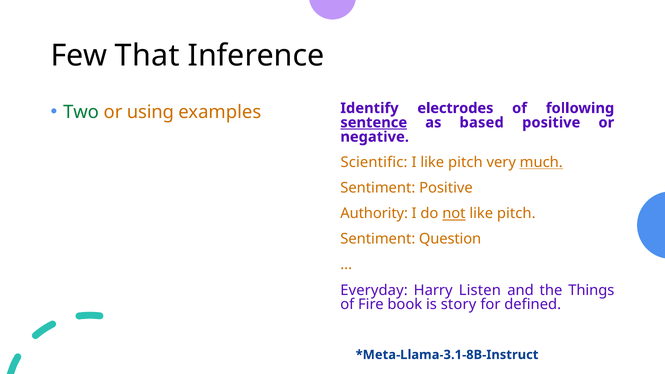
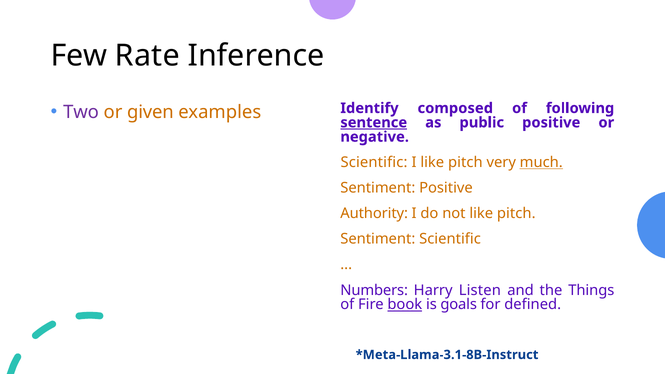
That: That -> Rate (147, 56)
Two colour: green -> purple (81, 112)
using: using -> given (150, 112)
electrodes: electrodes -> composed (455, 108)
based: based -> public (482, 123)
not underline: present -> none (454, 214)
Sentiment Question: Question -> Scientific (450, 239)
Everyday: Everyday -> Numbers (374, 290)
book underline: none -> present (405, 305)
story: story -> goals (459, 305)
